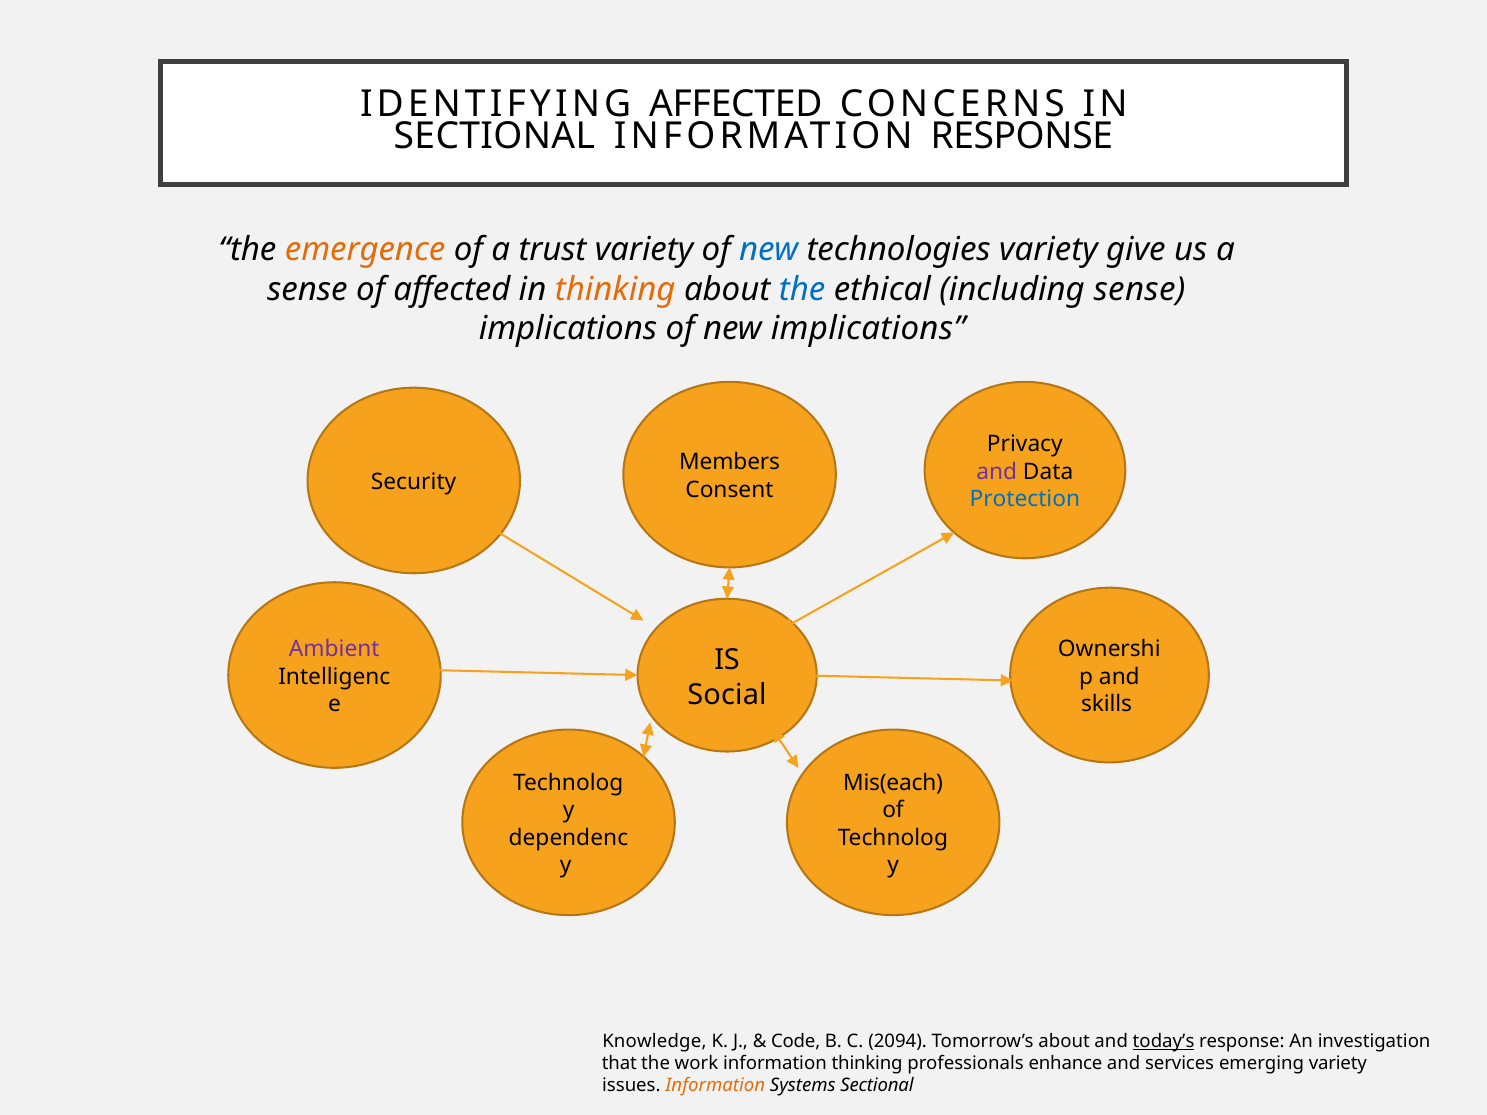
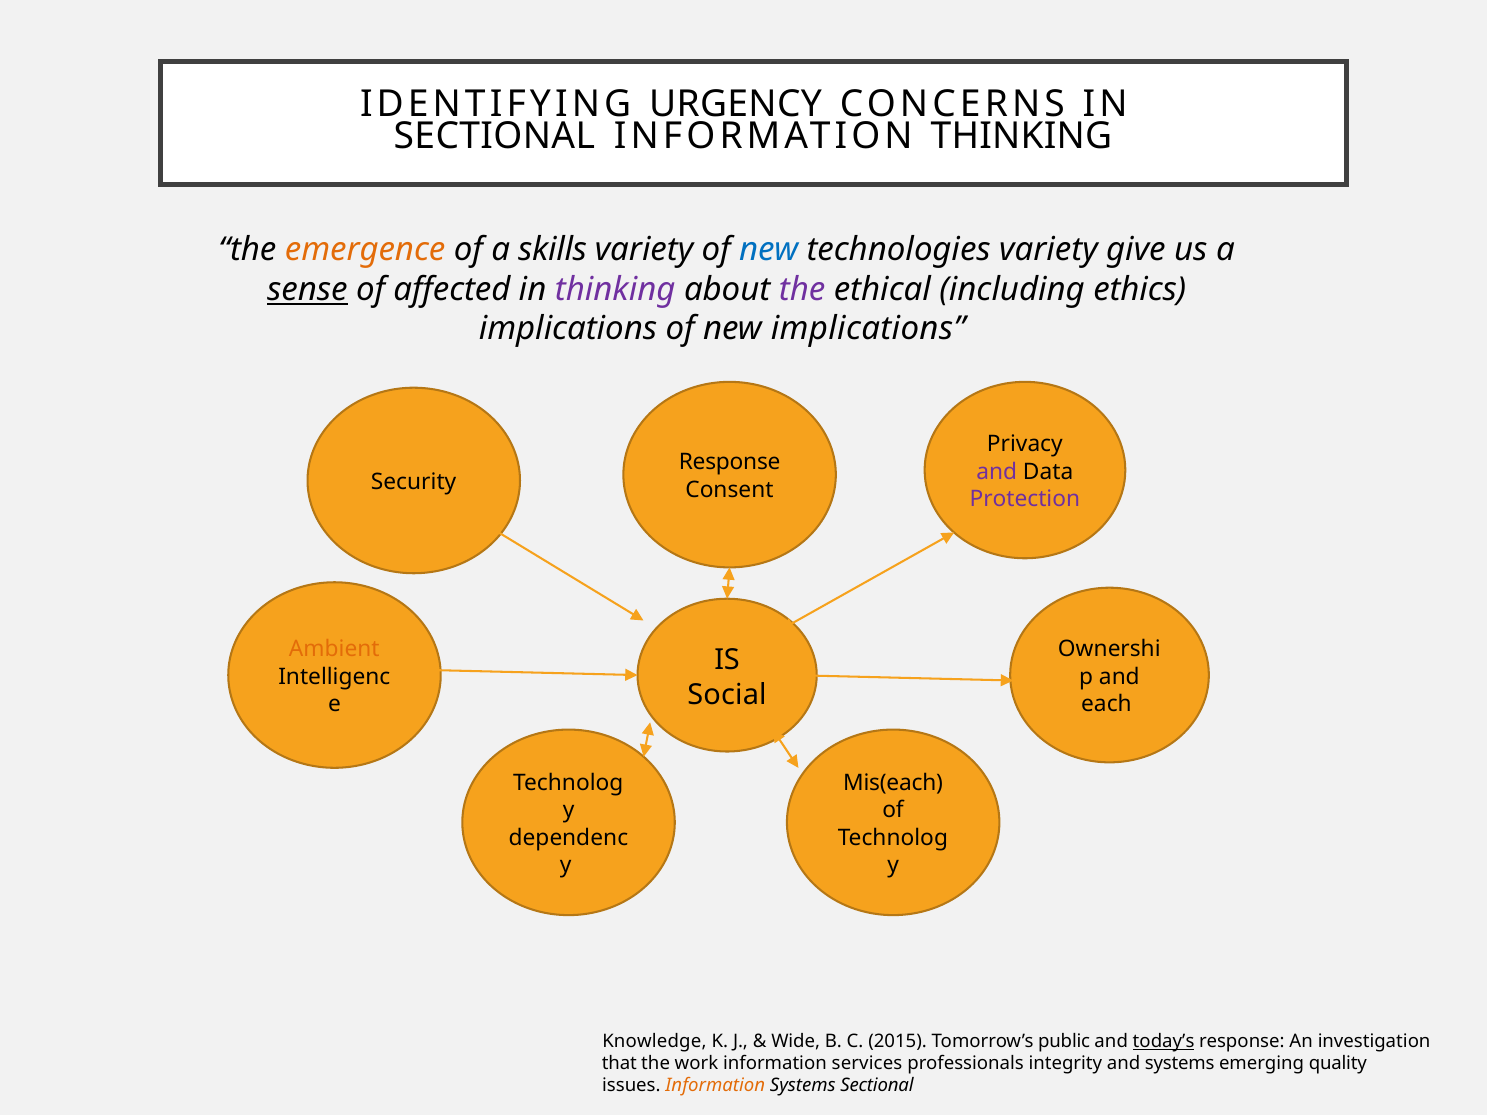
IDENTIFYING AFFECTED: AFFECTED -> URGENCY (736, 104)
INFORMATION RESPONSE: RESPONSE -> THINKING (1021, 136)
trust: trust -> skills (553, 250)
sense underline: none -> present (307, 289)
thinking colour: orange -> purple (615, 289)
the colour: blue -> purple (802, 289)
including sense: sense -> ethics (1140, 289)
Members: Members -> Response (730, 463)
Protection colour: blue -> purple (1025, 499)
Ambient colour: purple -> orange (334, 649)
skills: skills -> each (1106, 704)
Code: Code -> Wide (796, 1041)
2094: 2094 -> 2015 (898, 1041)
Tomorrow’s about: about -> public (1064, 1041)
information thinking: thinking -> services (867, 1064)
enhance: enhance -> integrity (1065, 1064)
and services: services -> systems (1180, 1064)
emerging variety: variety -> quality (1338, 1064)
